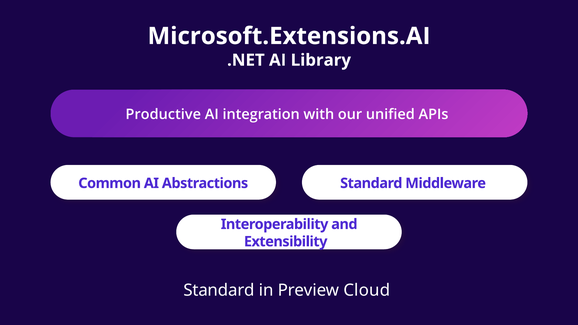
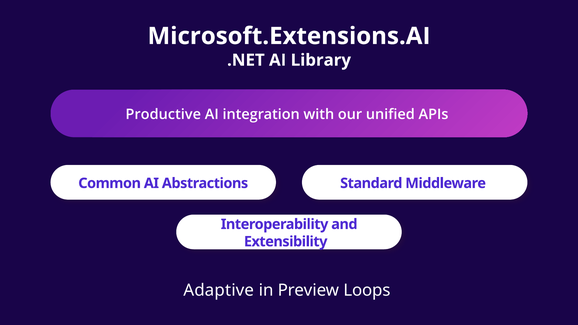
Standard: Standard -> Adaptive (219, 290)
Cloud: Cloud -> Loops (367, 290)
